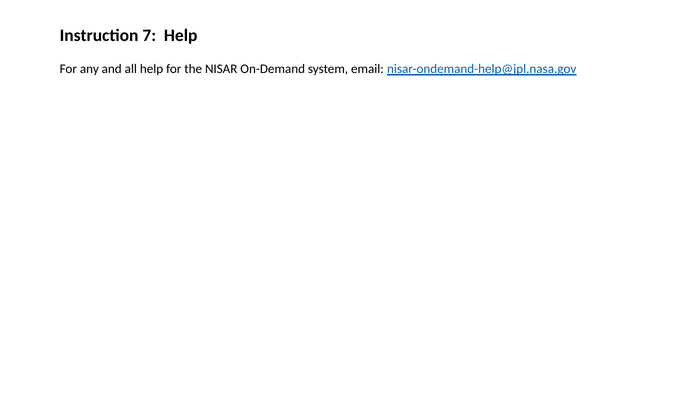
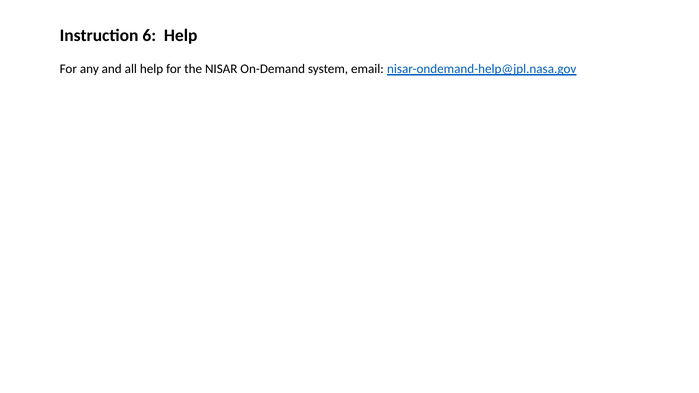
7: 7 -> 6 (149, 35)
